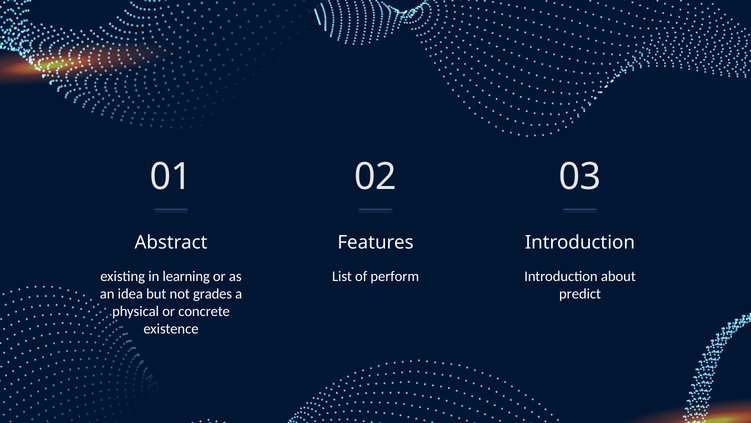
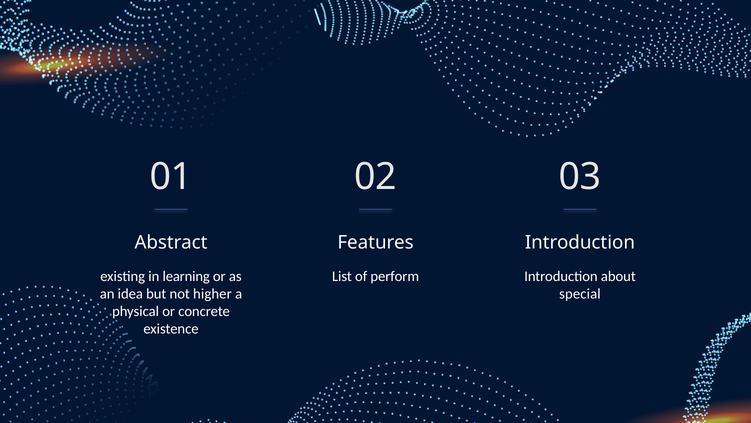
grades: grades -> higher (212, 293)
predict: predict -> special (580, 293)
